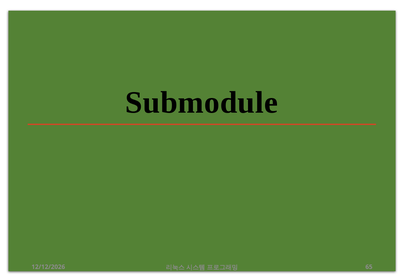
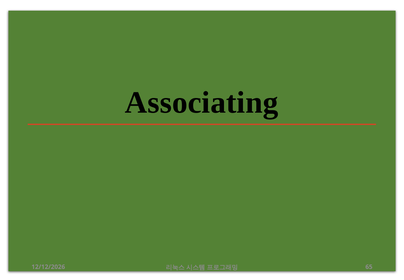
Submodule: Submodule -> Associating (202, 102)
